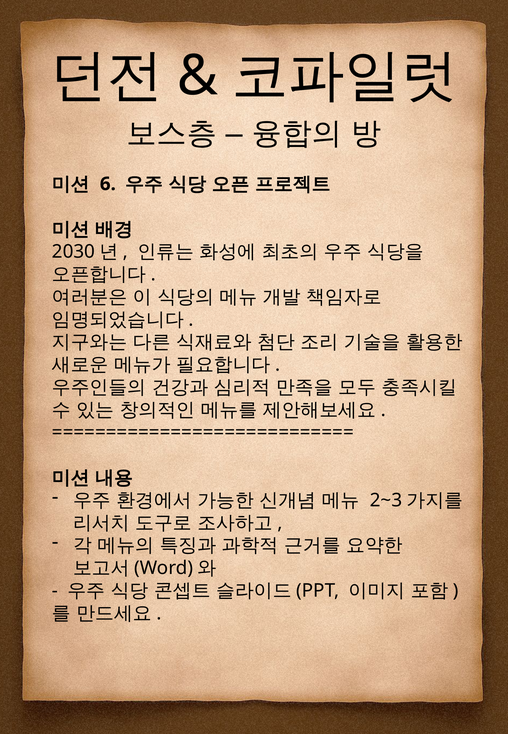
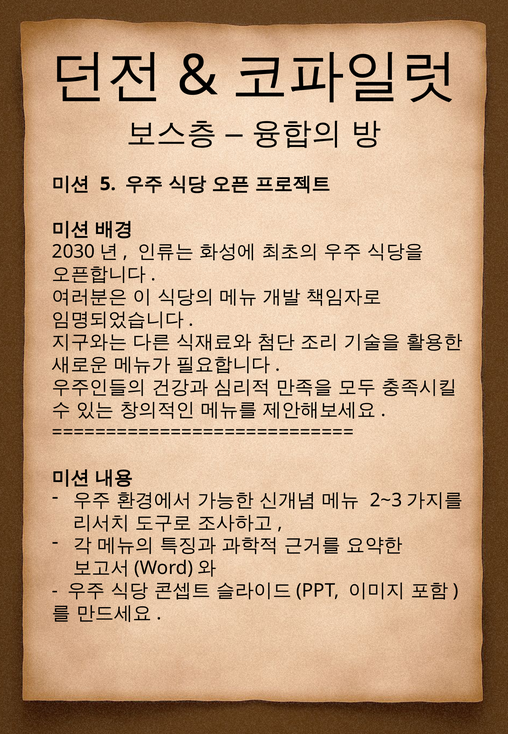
6: 6 -> 5 (108, 184)
